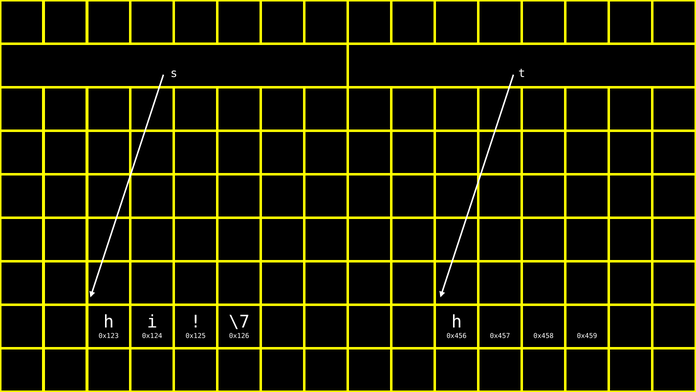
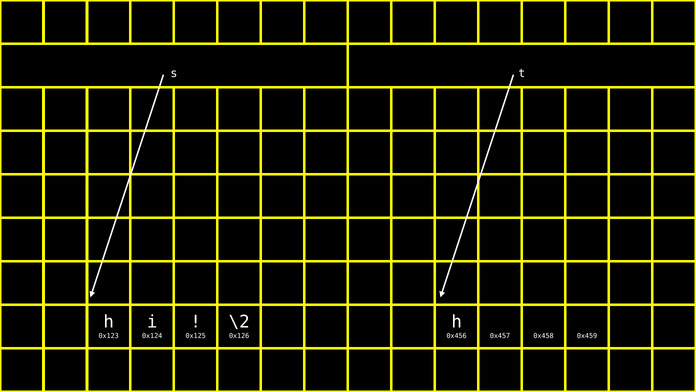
\7: \7 -> \2 (239, 322)
